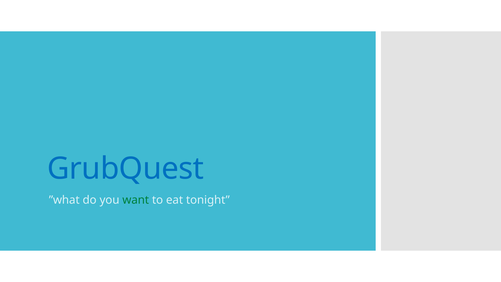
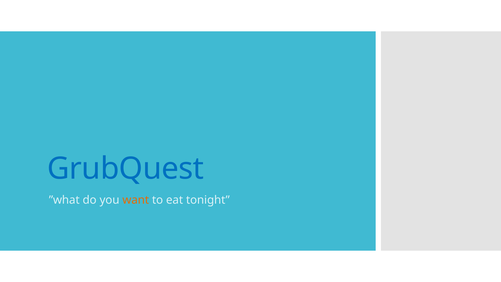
want colour: green -> orange (136, 200)
